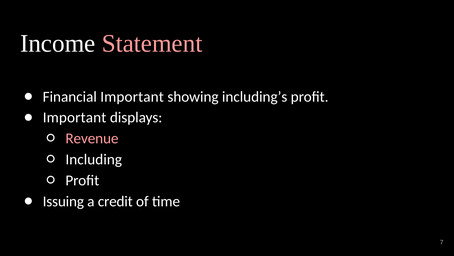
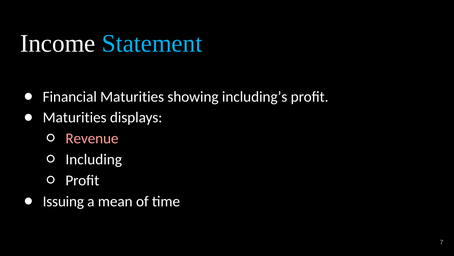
Statement colour: pink -> light blue (152, 44)
Financial Important: Important -> Maturities (132, 96)
Important: Important -> Maturities (75, 117)
credit: credit -> mean (115, 201)
